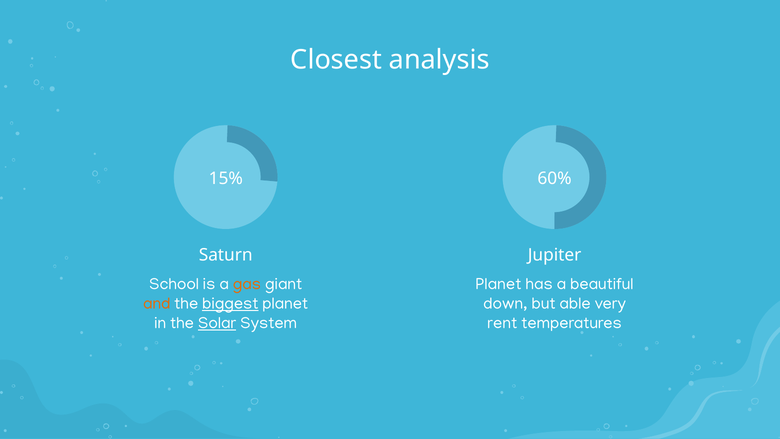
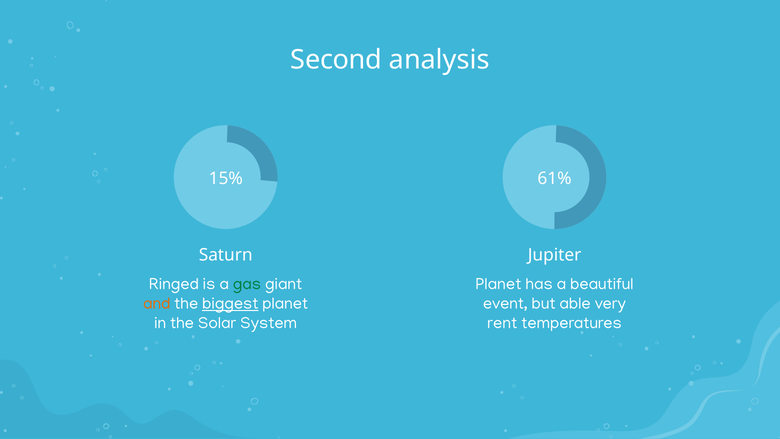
Closest: Closest -> Second (336, 60)
60%: 60% -> 61% (555, 178)
School: School -> Ringed (174, 284)
gas colour: orange -> green (247, 284)
down: down -> event (505, 303)
Solar underline: present -> none (217, 323)
